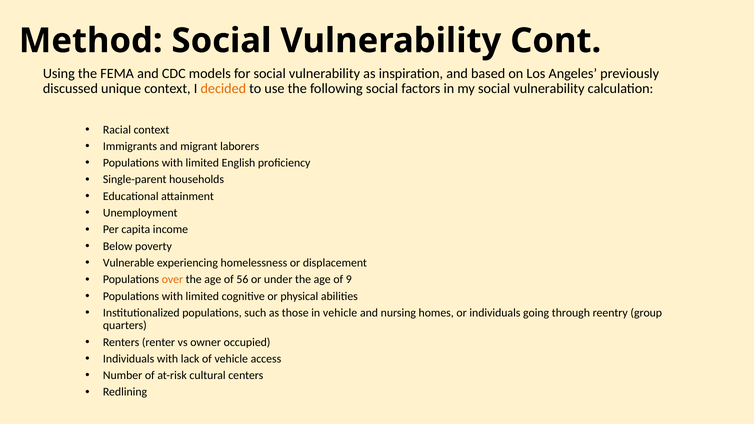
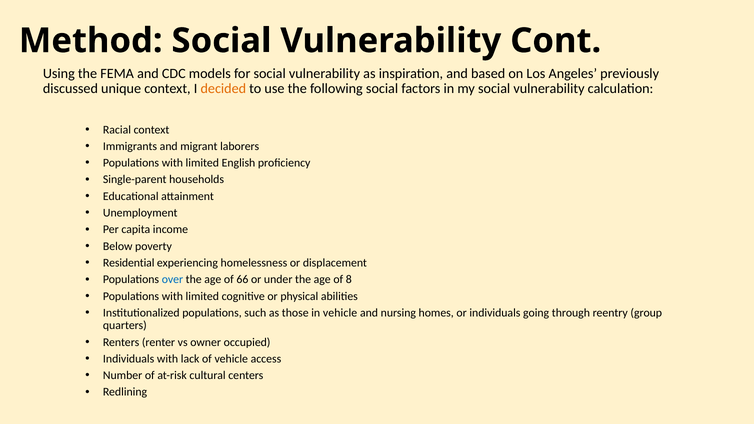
Vulnerable: Vulnerable -> Residential (129, 263)
over colour: orange -> blue (172, 280)
56: 56 -> 66 (242, 280)
9: 9 -> 8 (349, 280)
